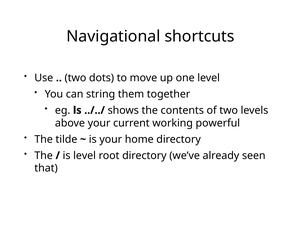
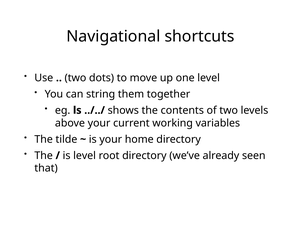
powerful: powerful -> variables (218, 123)
